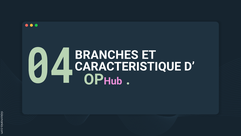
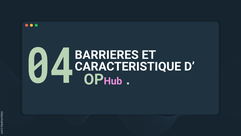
BRANCHES: BRANCHES -> BARRIERES (107, 55)
